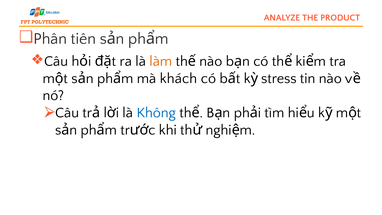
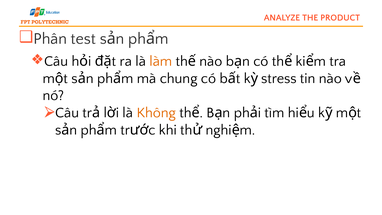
tiên: tiên -> test (83, 39)
khách: khách -> chung (179, 78)
Không colour: blue -> orange (156, 113)
